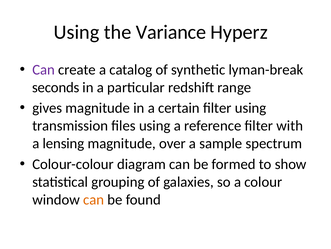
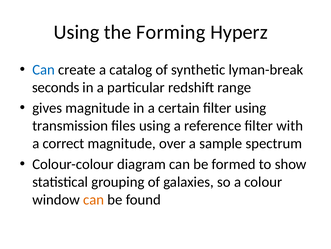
Variance: Variance -> Forming (171, 32)
Can colour: purple -> blue (44, 69)
lensing: lensing -> correct (63, 143)
